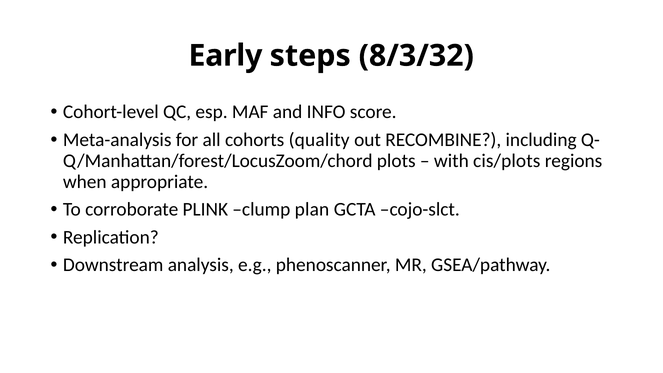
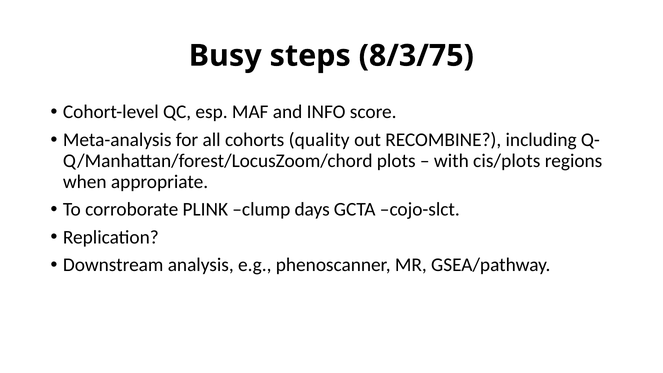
Early: Early -> Busy (225, 56)
8/3/32: 8/3/32 -> 8/3/75 (416, 56)
plan: plan -> days (312, 209)
